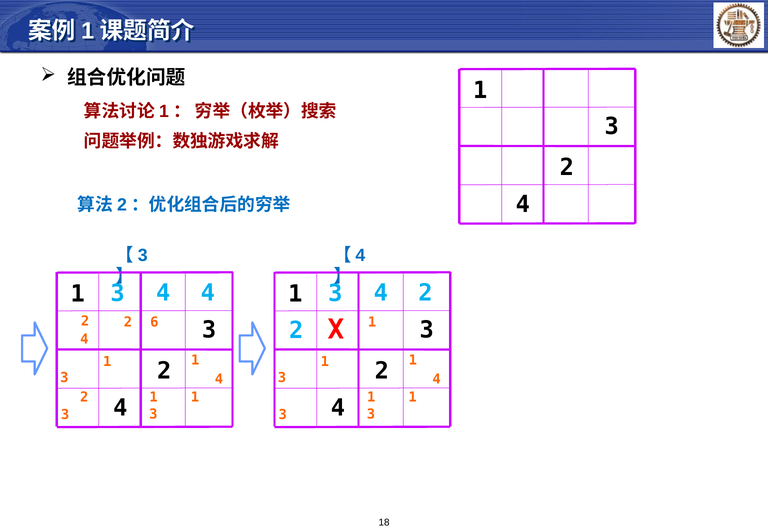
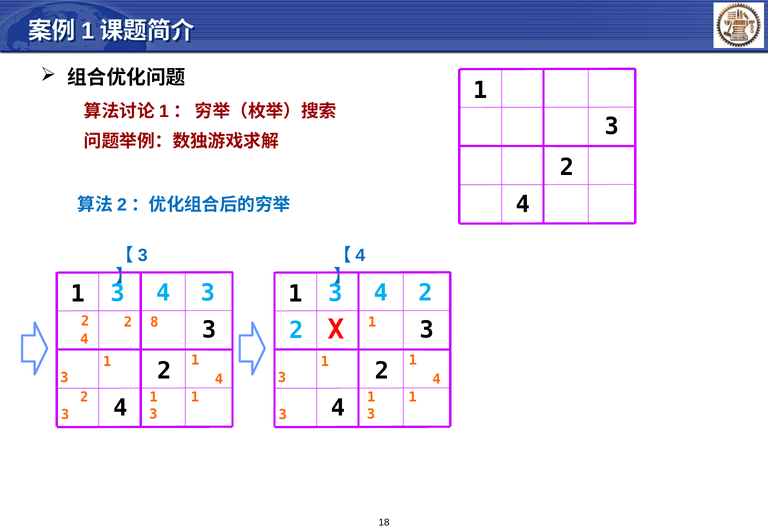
4: 4 -> 3 (208, 293)
6: 6 -> 8 (154, 323)
